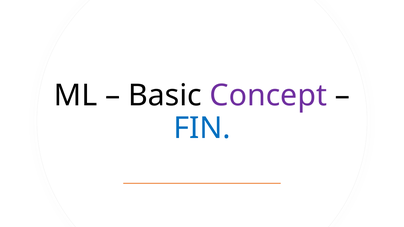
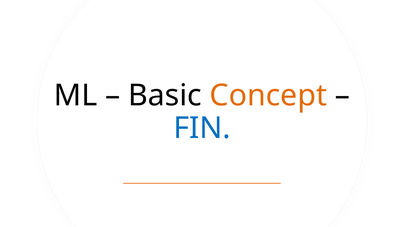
Concept colour: purple -> orange (268, 96)
